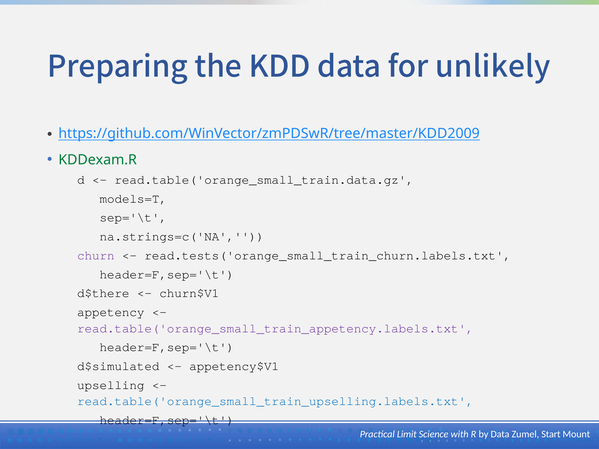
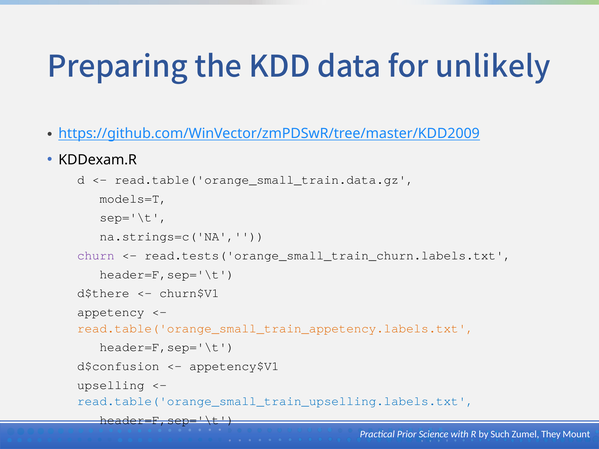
KDDexam.R colour: green -> black (98, 160)
read.table('orange_small_train_appetency.labels.txt colour: purple -> orange (275, 328)
d$simulated: d$simulated -> d$confusion (118, 366)
Limit: Limit -> Prior (407, 435)
by Data: Data -> Such (500, 435)
Start: Start -> They (551, 435)
